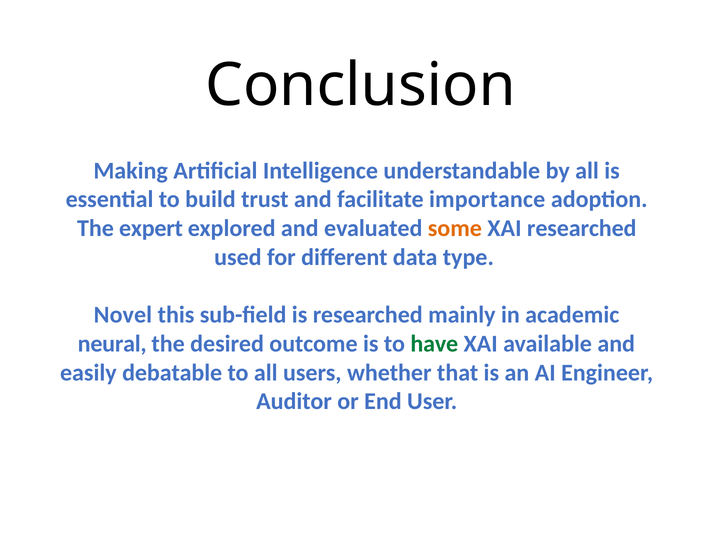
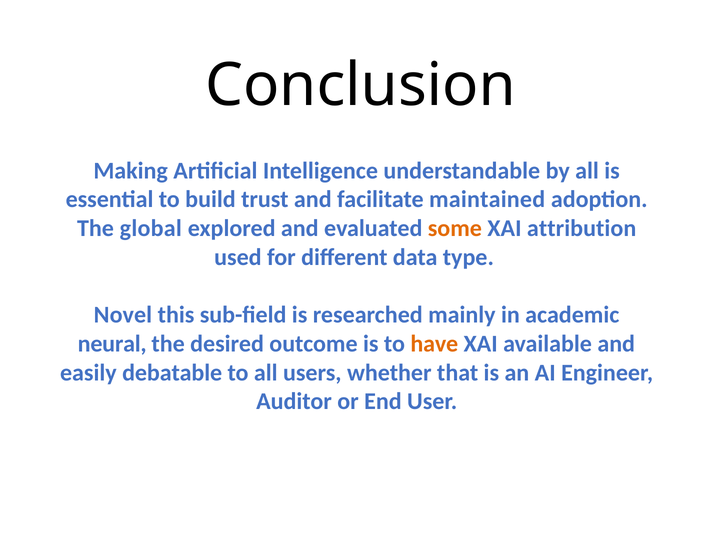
importance: importance -> maintained (487, 199)
expert: expert -> global (151, 228)
XAI researched: researched -> attribution (582, 228)
have colour: green -> orange (434, 344)
